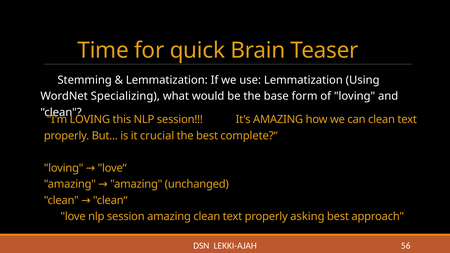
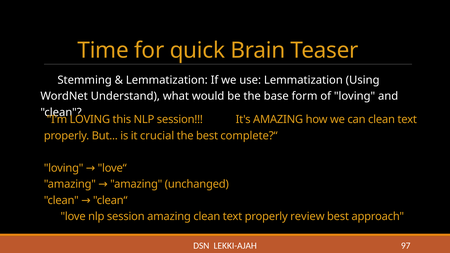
Specializing: Specializing -> Understand (125, 96)
asking: asking -> review (307, 217)
56: 56 -> 97 (406, 246)
